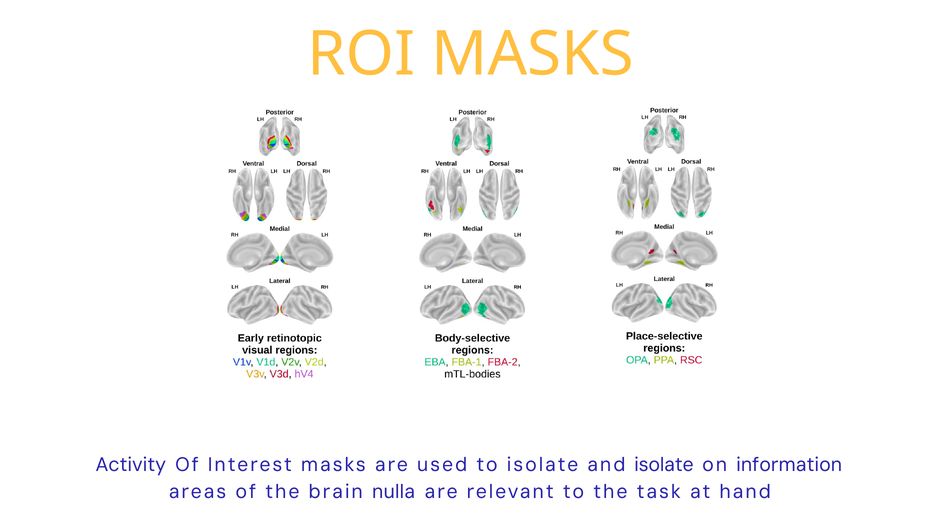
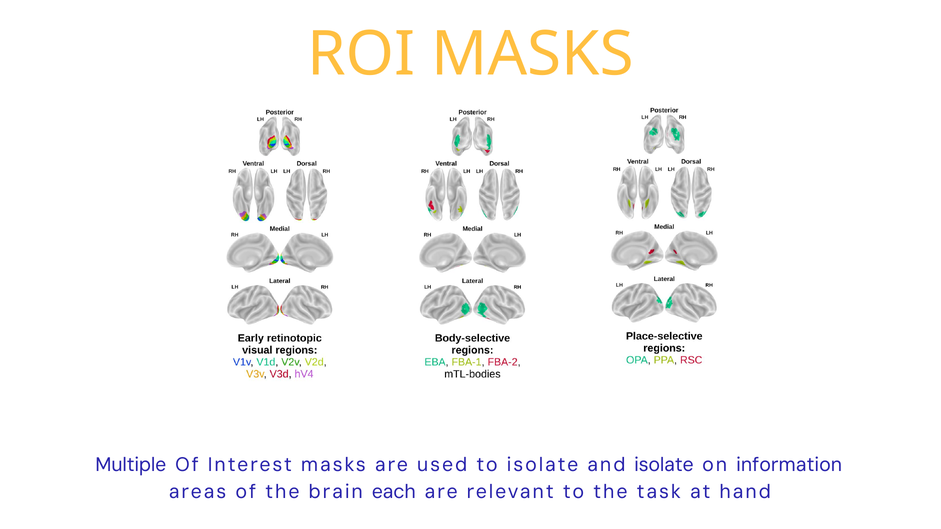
Activity: Activity -> Multiple (131, 465)
nulla: nulla -> each (394, 492)
